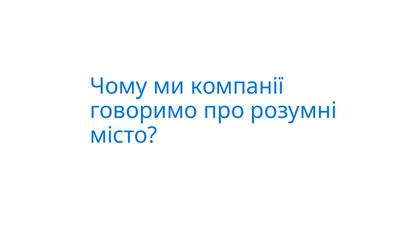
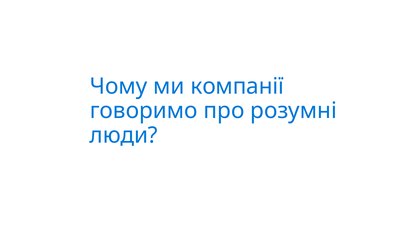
місто: місто -> люди (124, 135)
